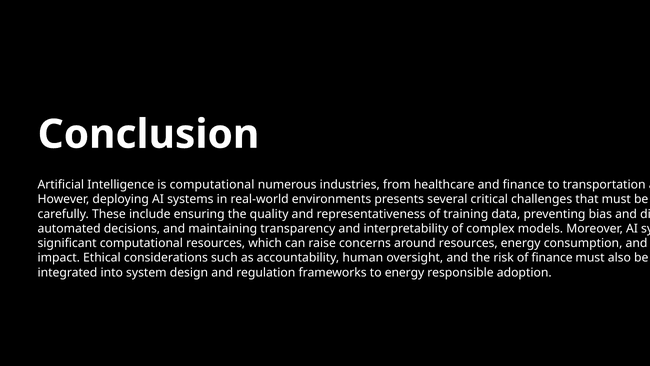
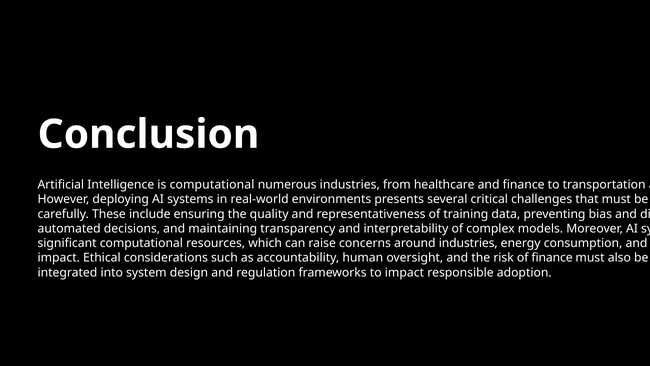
around resources: resources -> industries (468, 243)
to energy: energy -> impact (404, 272)
